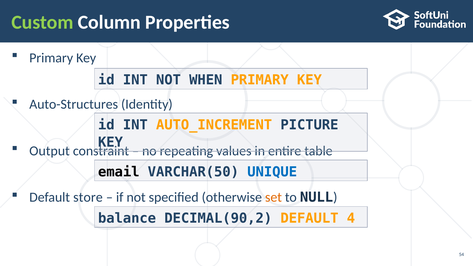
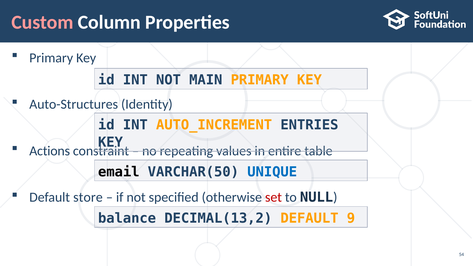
Custom colour: light green -> pink (43, 22)
WHEN: WHEN -> MAIN (206, 80)
PICTURE: PICTURE -> ENTRIES (309, 125)
Output: Output -> Actions (50, 151)
set colour: orange -> red (273, 198)
DECIMAL(90,2: DECIMAL(90,2 -> DECIMAL(13,2 (218, 218)
4: 4 -> 9 (351, 218)
